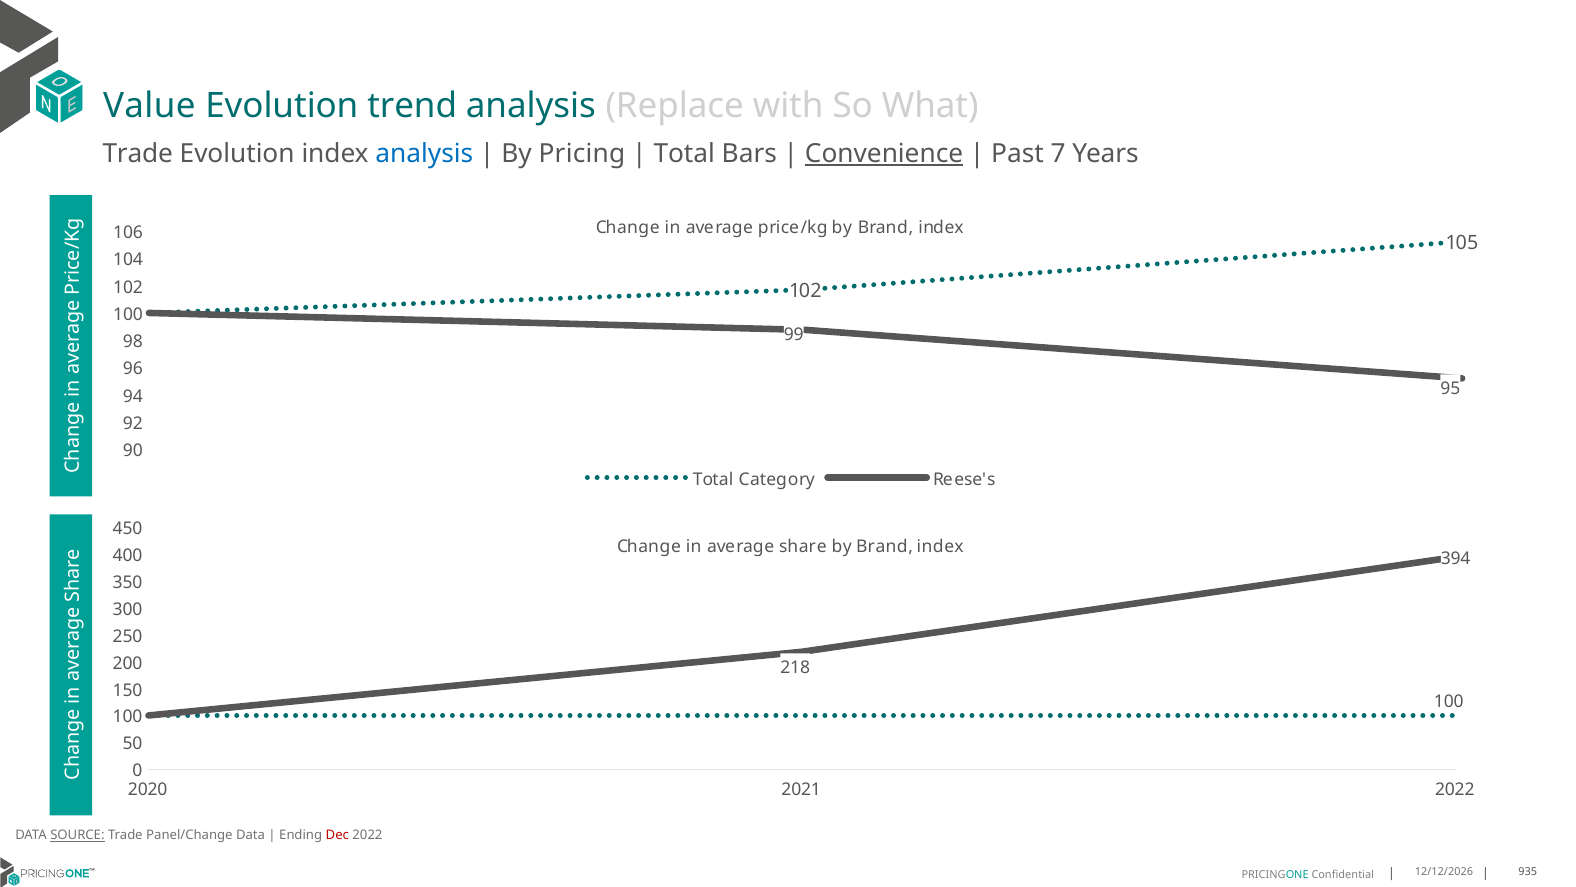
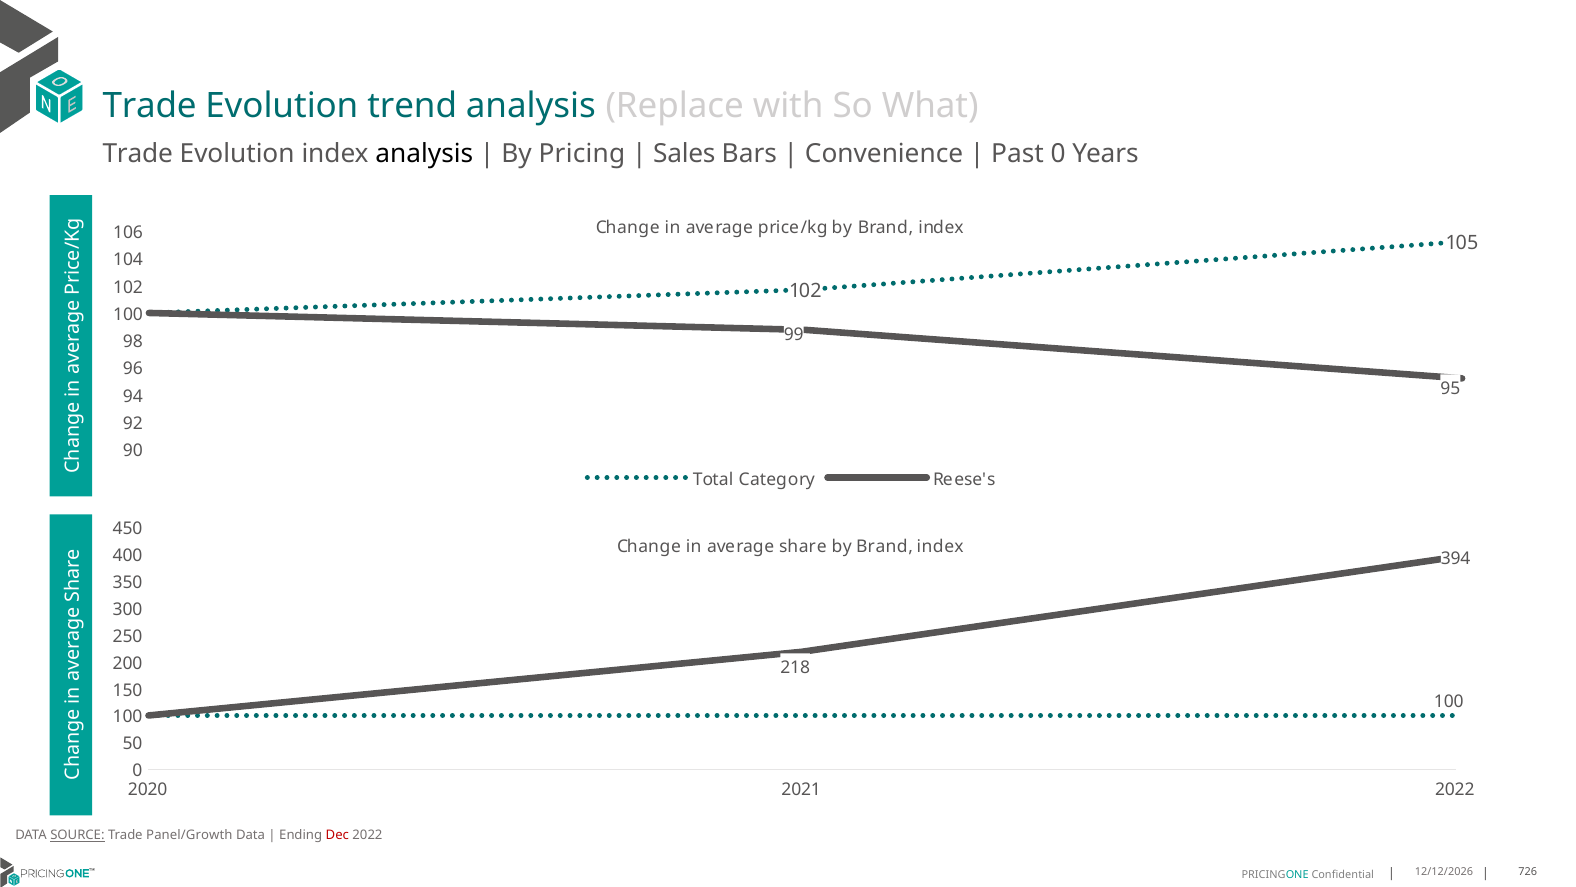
Value: Value -> Trade (150, 106)
analysis colour: blue -> black (424, 154)
Total: Total -> Sales (684, 154)
Convenience underline: present -> none (884, 154)
Past 7: 7 -> 0 (1058, 154)
Panel/Change: Panel/Change -> Panel/Growth (189, 835)
935: 935 -> 726 (1528, 872)
